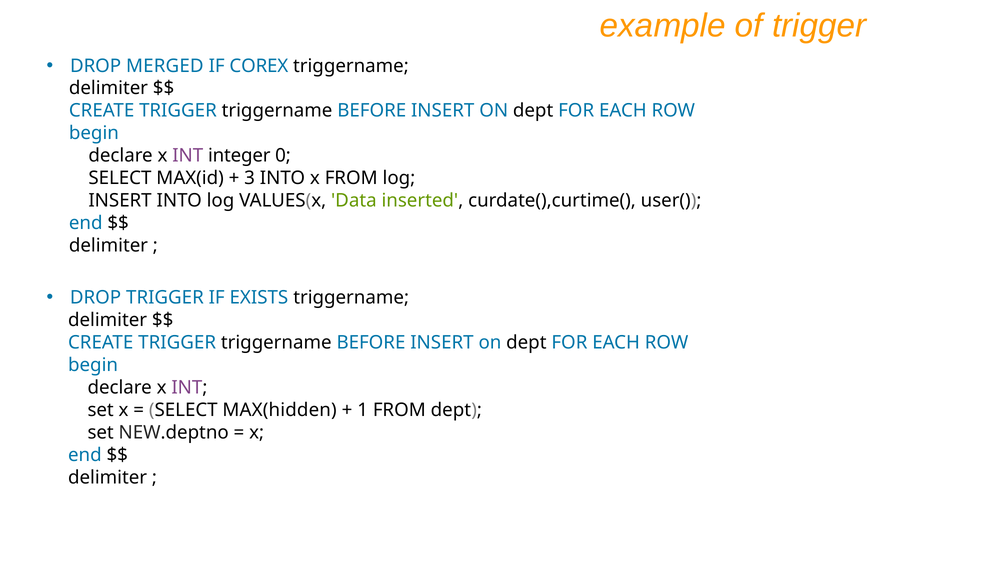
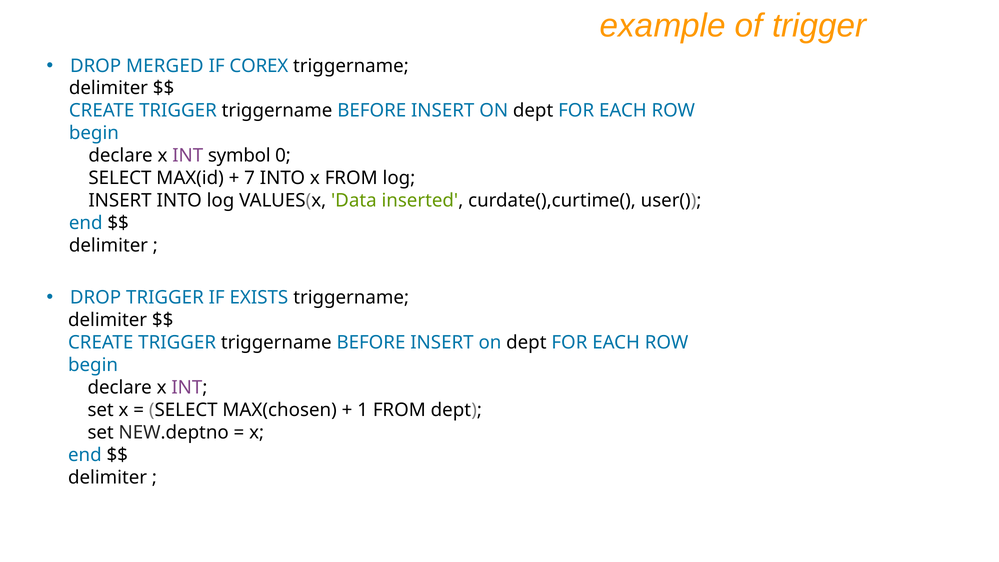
integer: integer -> symbol (239, 156)
3: 3 -> 7 (250, 178)
MAX(hidden: MAX(hidden -> MAX(chosen (280, 410)
